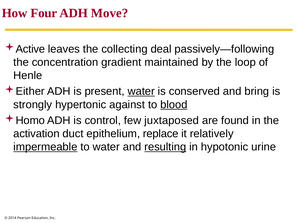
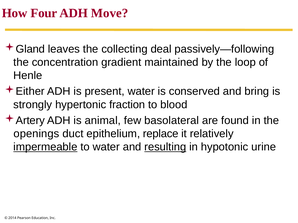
Active: Active -> Gland (30, 49)
water underline: present -> none (141, 92)
against: against -> fraction (127, 105)
blood underline: present -> none (174, 105)
Homo: Homo -> Artery (30, 121)
control: control -> animal (103, 121)
juxtaposed: juxtaposed -> basolateral (172, 121)
activation: activation -> openings (36, 134)
